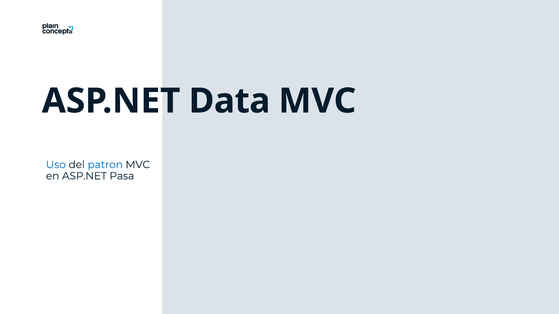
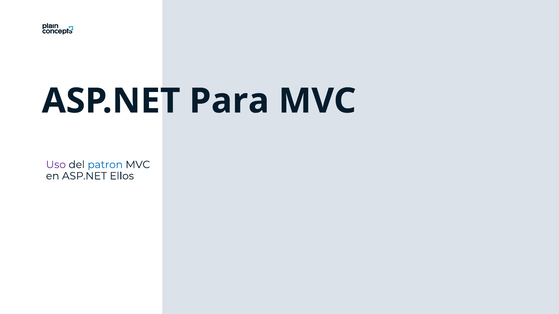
Data: Data -> Para (229, 101)
Uso colour: blue -> purple (56, 165)
Pasa: Pasa -> Ellos (122, 176)
